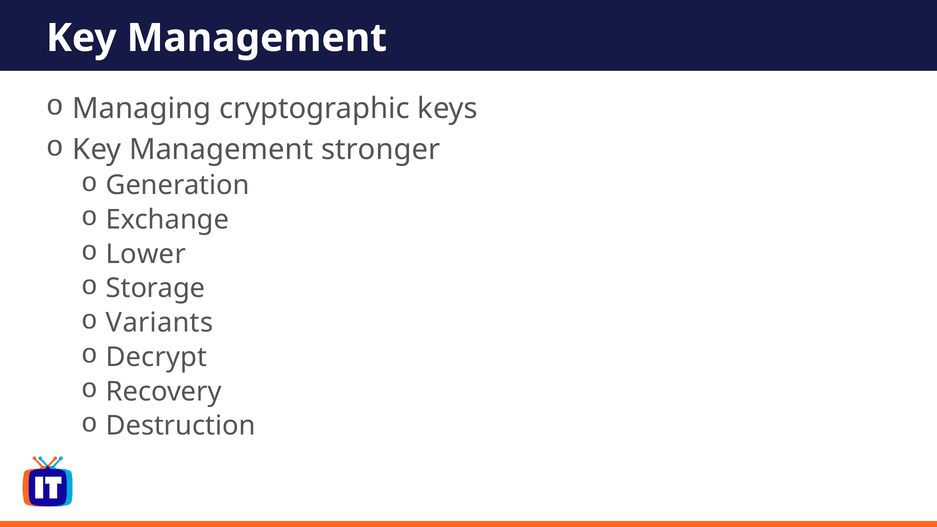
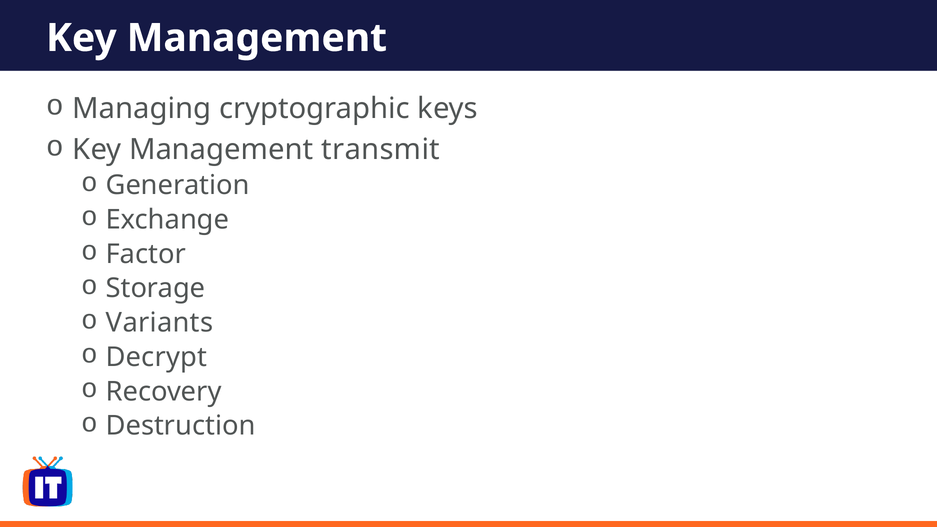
stronger: stronger -> transmit (381, 150)
Lower: Lower -> Factor (146, 254)
